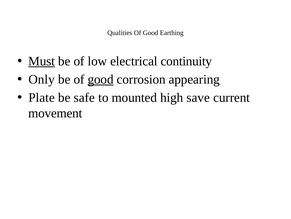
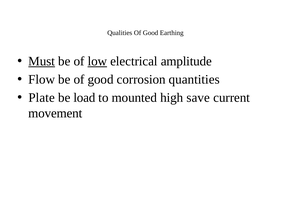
low underline: none -> present (97, 61)
continuity: continuity -> amplitude (186, 61)
Only: Only -> Flow (42, 79)
good underline: present -> none (101, 79)
appearing: appearing -> quantities (194, 79)
safe: safe -> load (84, 97)
